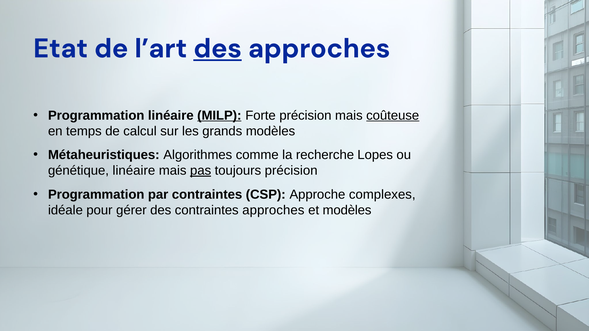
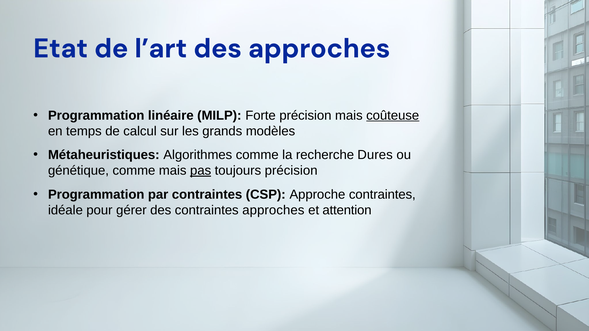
des underline: present -> none (218, 48)
MILP underline: present -> none (219, 116)
Lopes: Lopes -> Dures (375, 155)
génétique linéaire: linéaire -> comme (134, 171)
Approche complexes: complexes -> contraintes (382, 195)
et modèles: modèles -> attention (347, 210)
